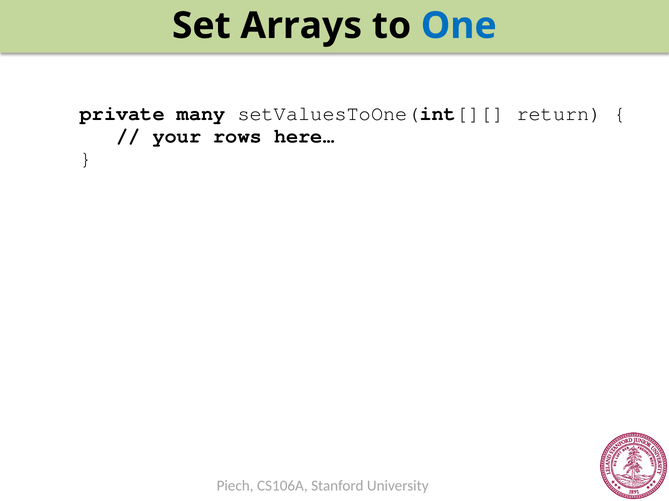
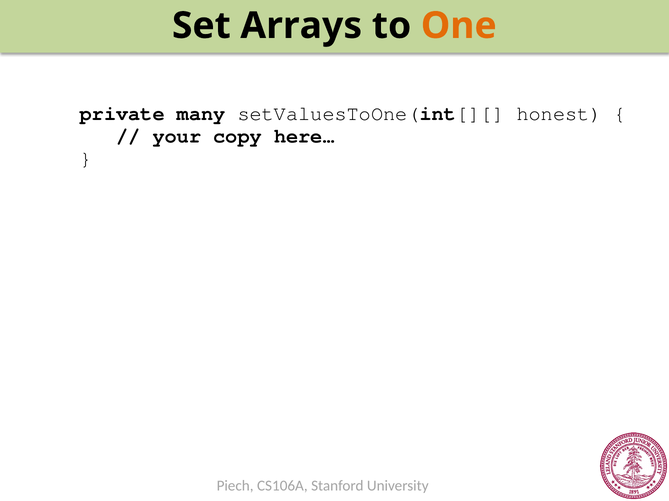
One colour: blue -> orange (459, 26)
return: return -> honest (559, 114)
rows: rows -> copy (238, 136)
